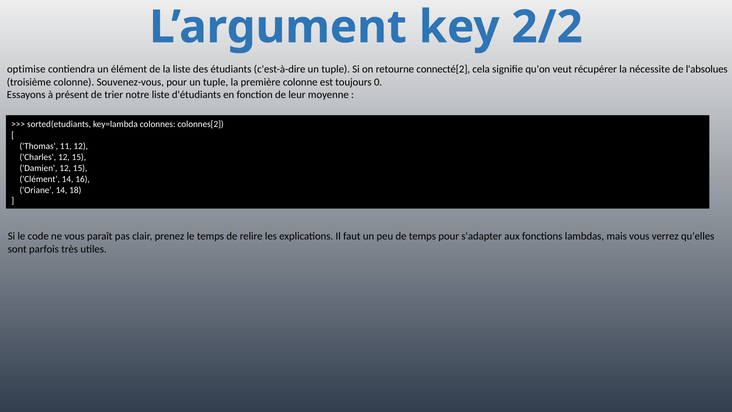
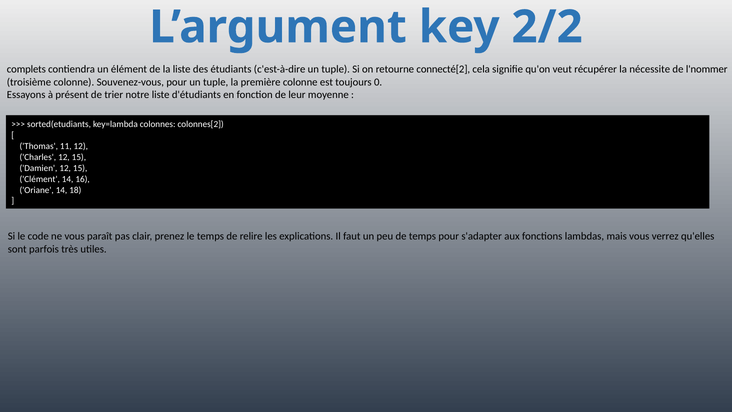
optimise: optimise -> complets (26, 69)
l'absolues: l'absolues -> l'nommer (707, 69)
